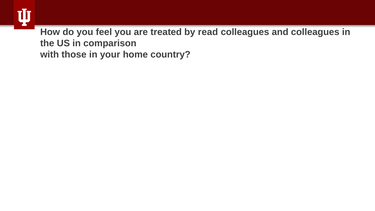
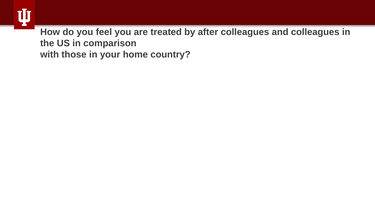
read: read -> after (208, 32)
